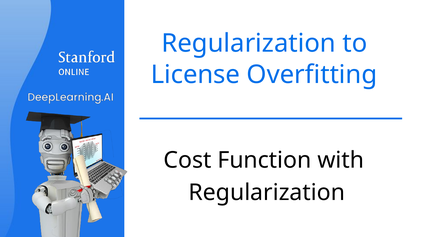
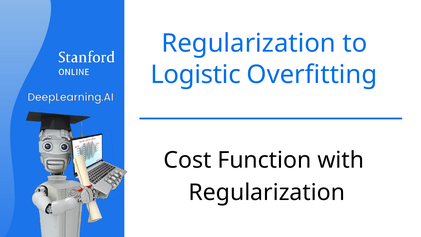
License: License -> Logistic (196, 75)
